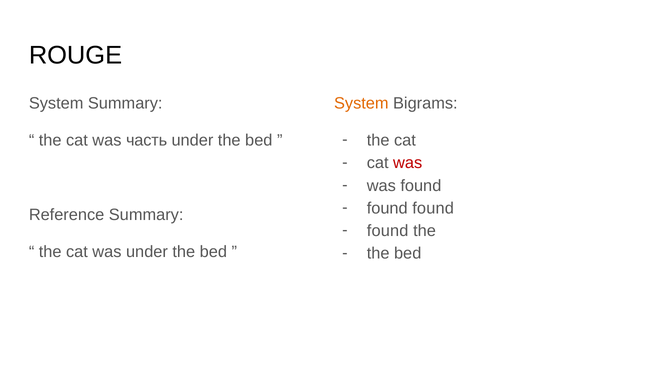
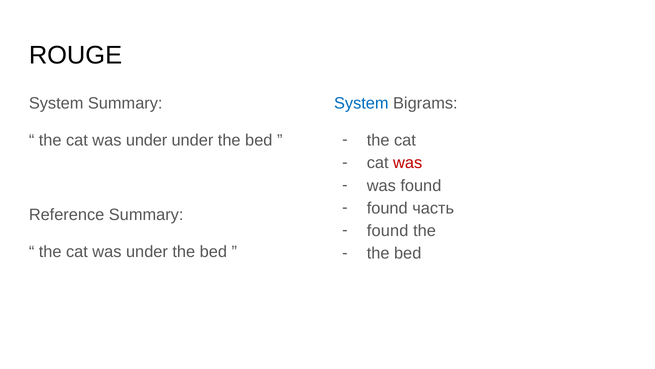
System colour: orange -> blue (361, 103)
часть: часть -> under (147, 140)
found found: found -> часть (433, 208)
